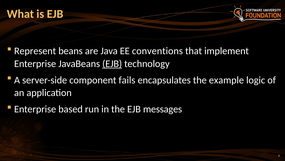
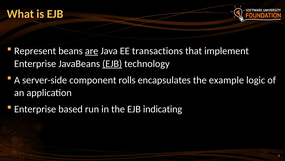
are underline: none -> present (92, 51)
conventions: conventions -> transactions (157, 51)
fails: fails -> rolls (127, 80)
messages: messages -> indicating (163, 109)
